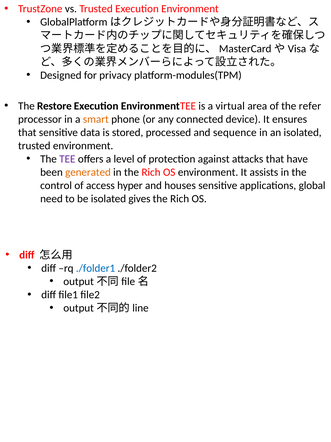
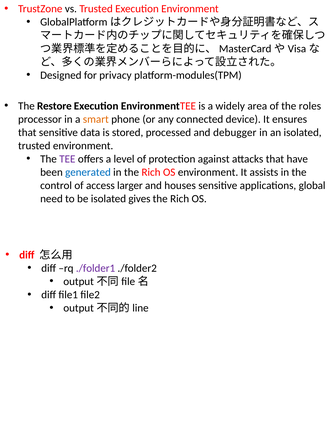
virtual: virtual -> widely (230, 106)
refer: refer -> roles (310, 106)
sequence: sequence -> debugger (235, 132)
generated colour: orange -> blue (88, 172)
hyper: hyper -> larger (130, 185)
./folder1 colour: blue -> purple (96, 268)
